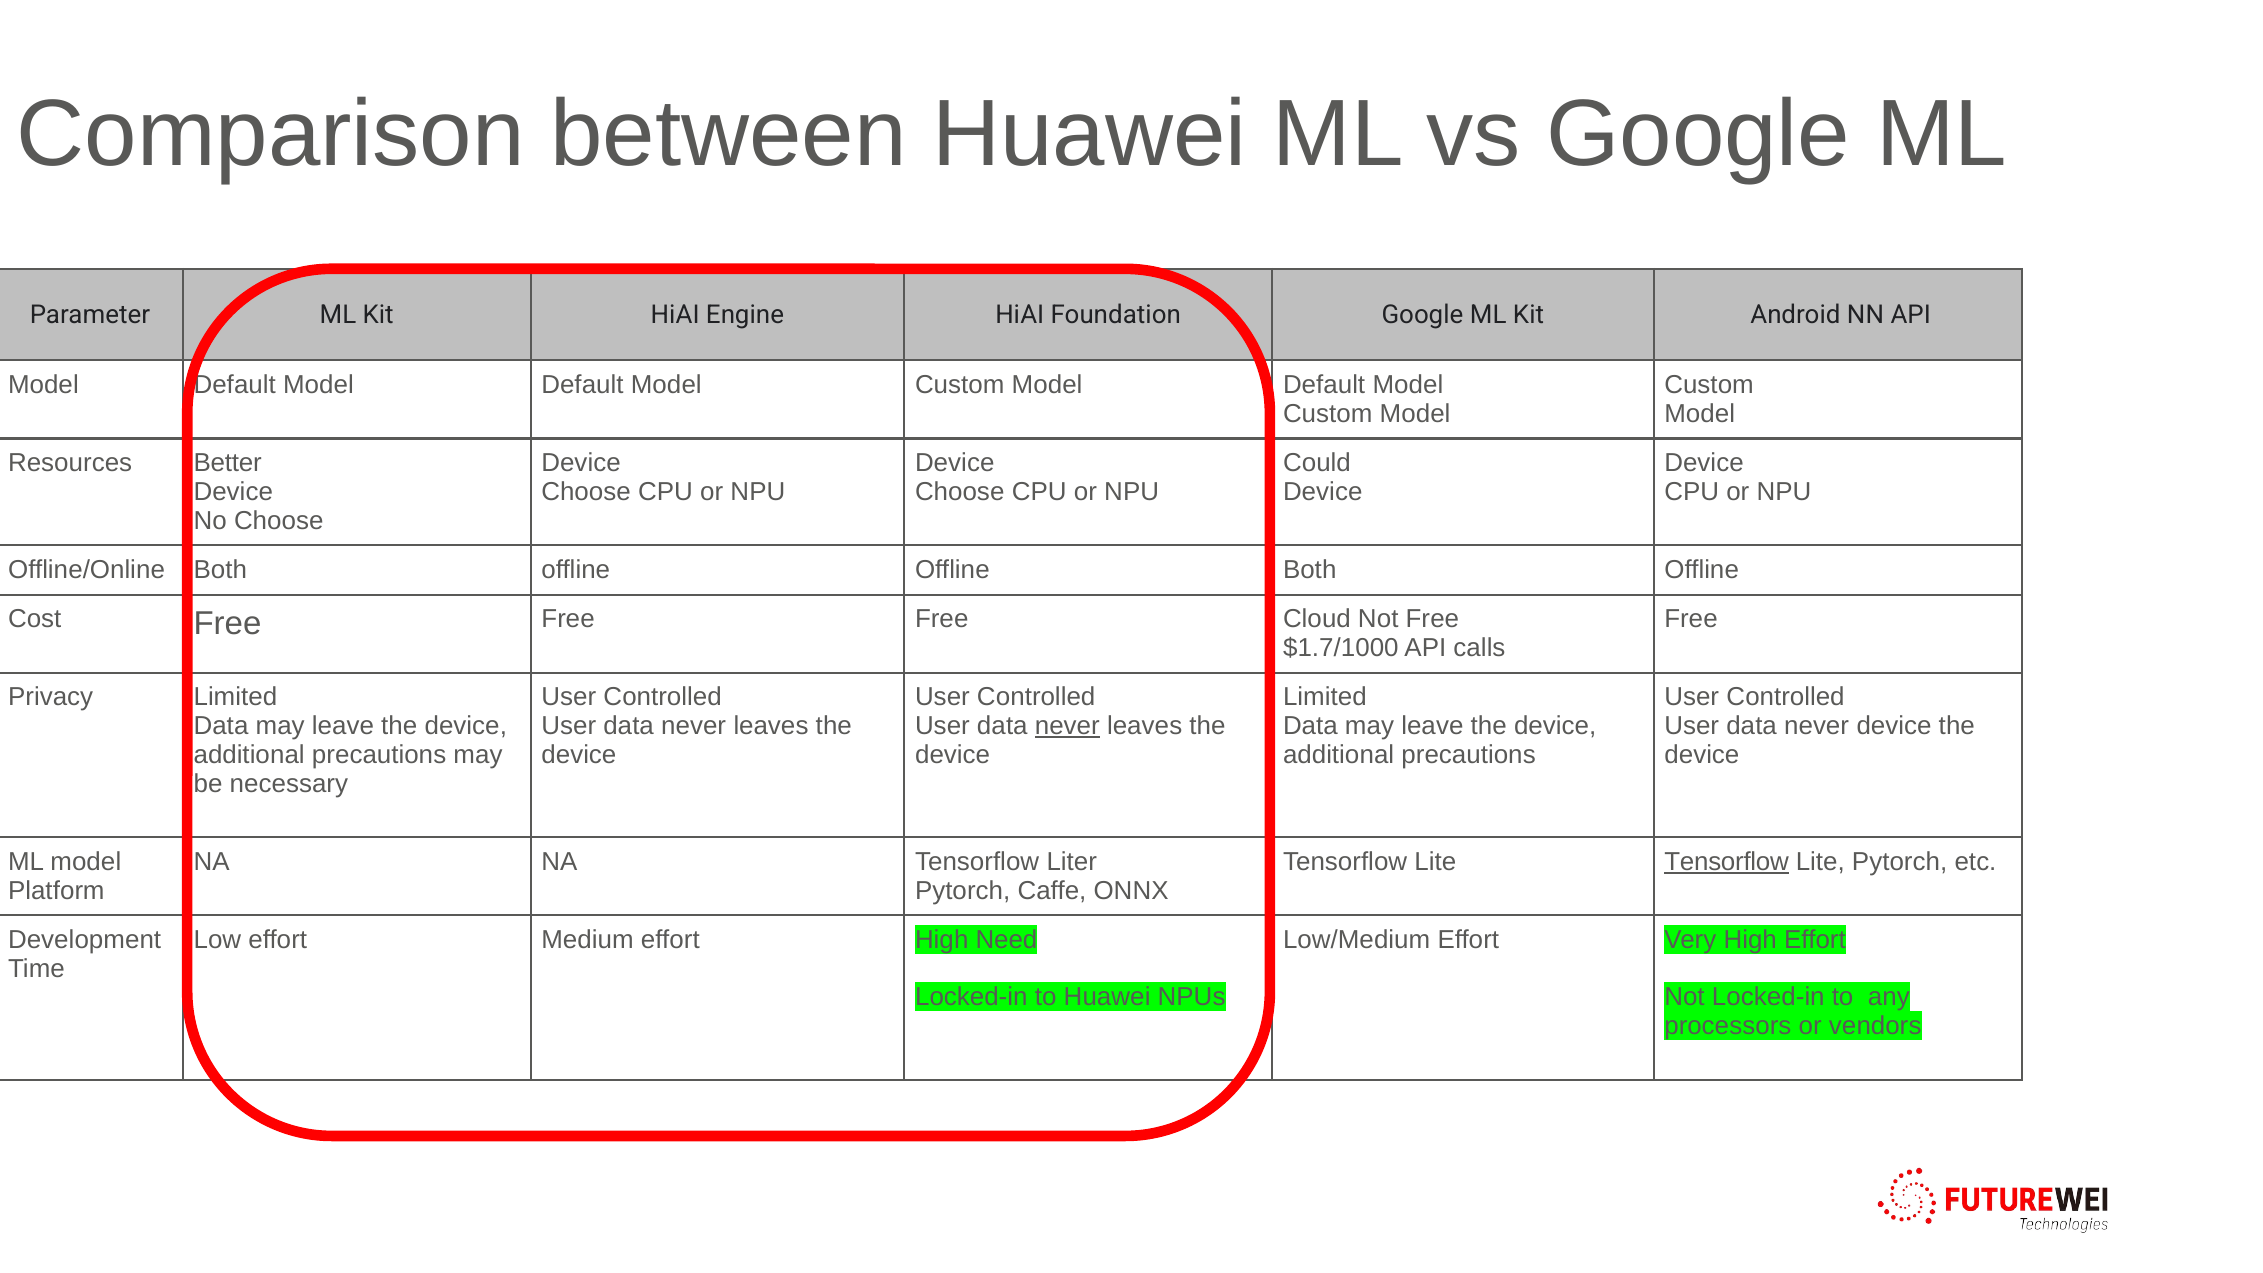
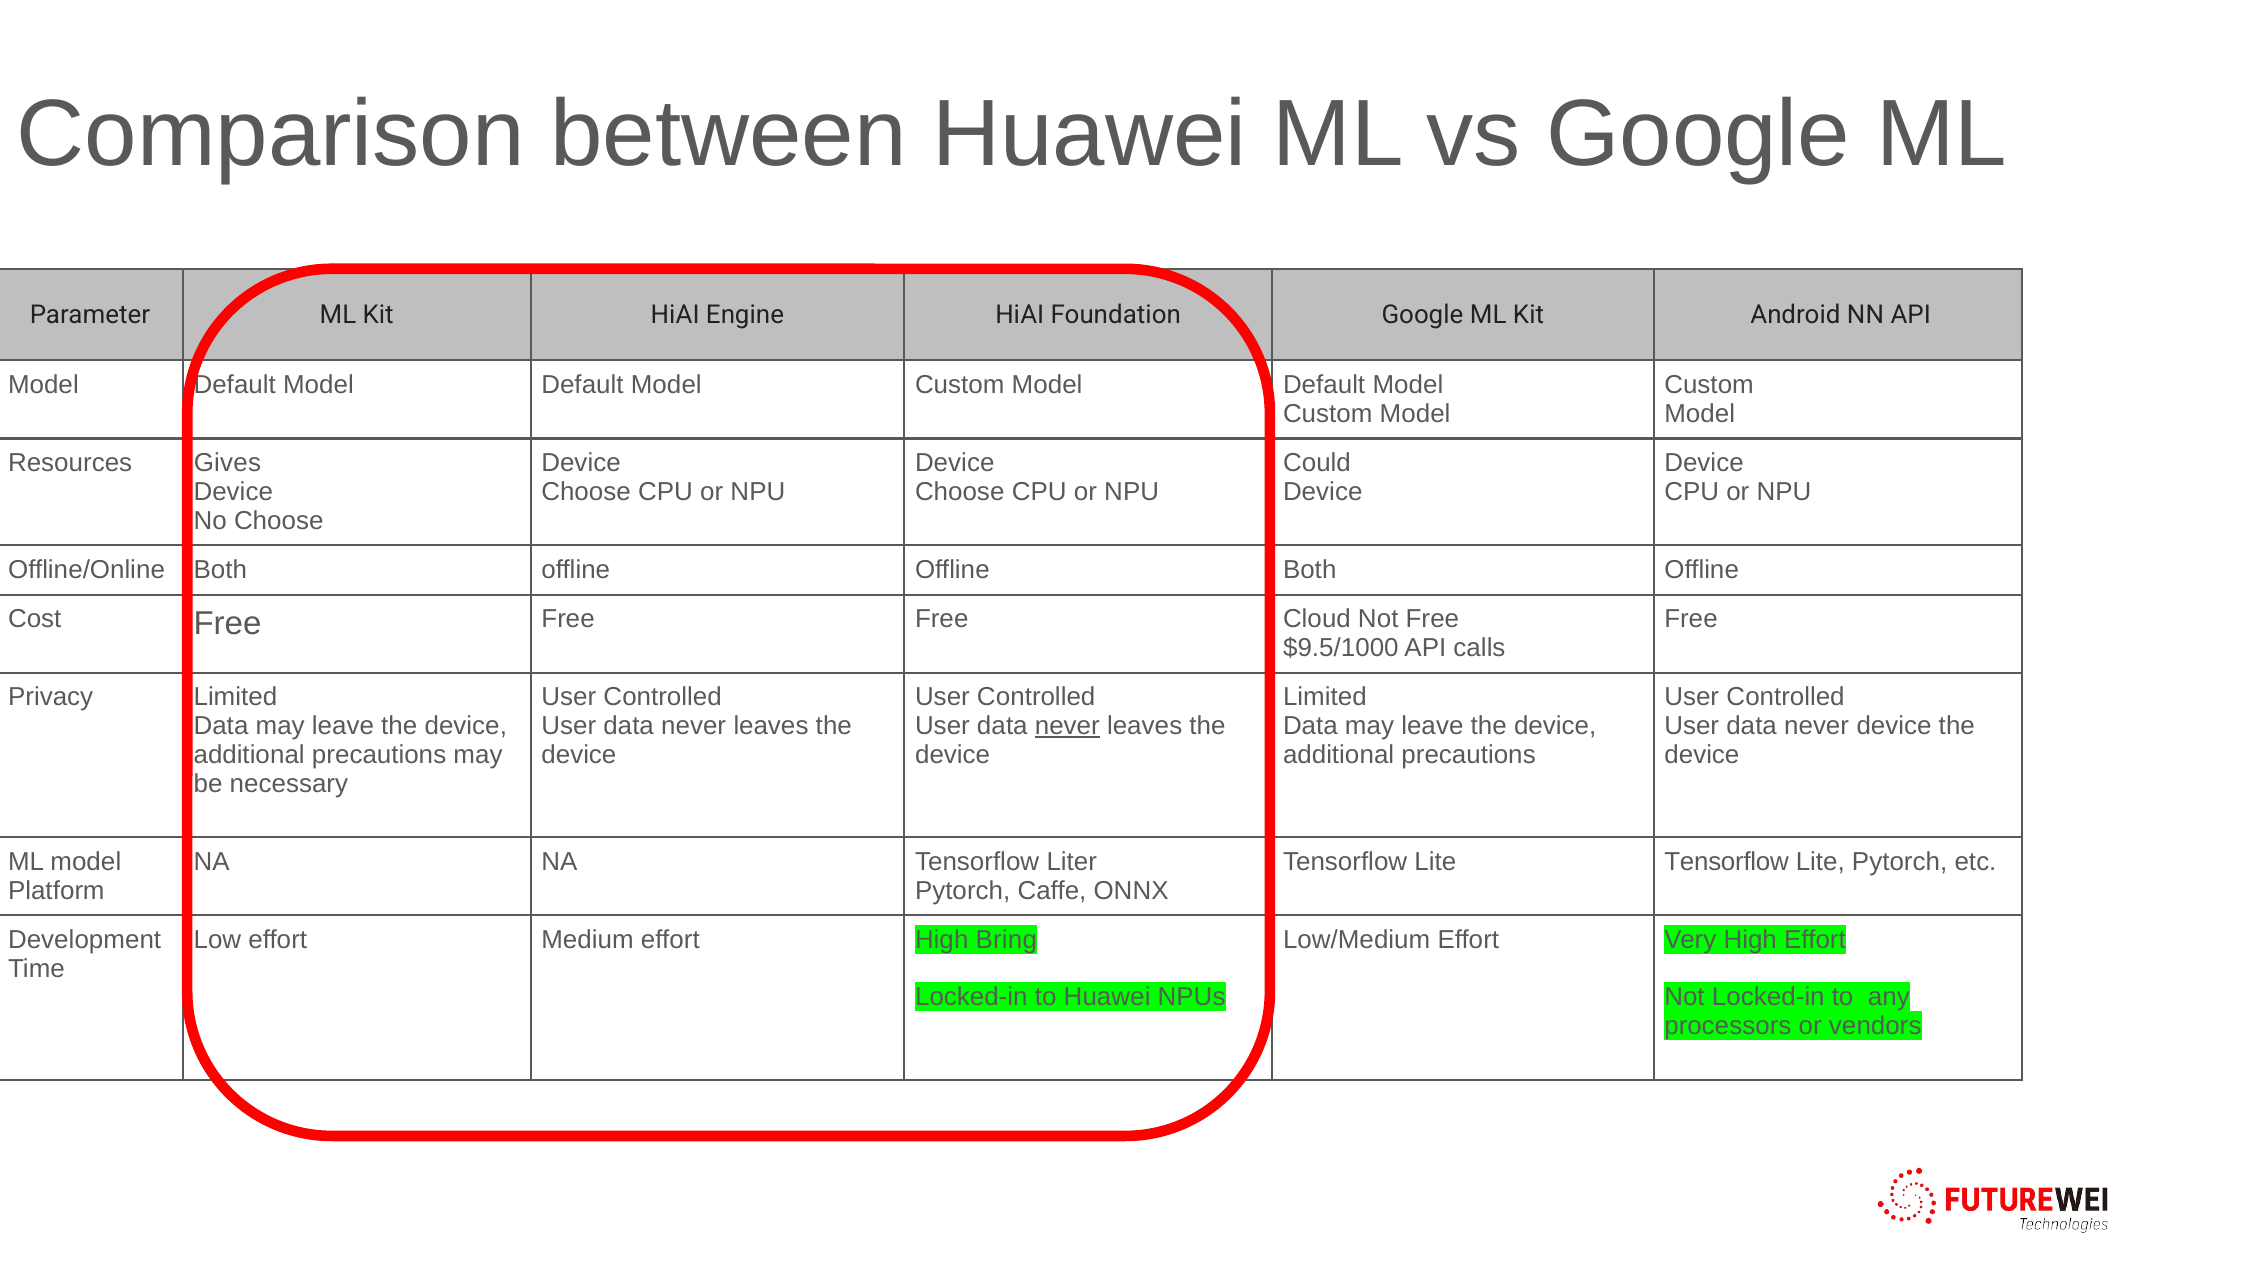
Better: Better -> Gives (227, 463)
$1.7/1000: $1.7/1000 -> $9.5/1000 (1341, 648)
Tensorflow underline: present -> none (1727, 862)
Need: Need -> Bring (1006, 940)
